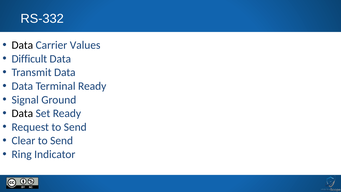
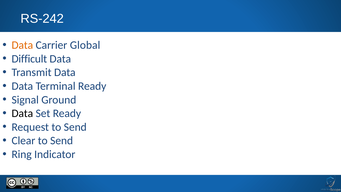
RS-332: RS-332 -> RS-242 (42, 19)
Data colour: black -> orange (22, 45)
Values: Values -> Global (85, 45)
